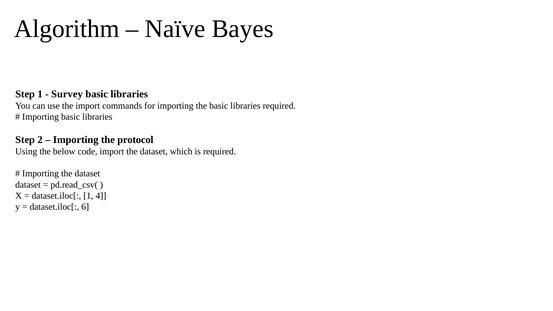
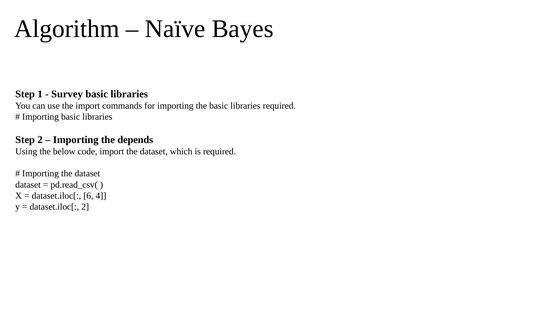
protocol: protocol -> depends (135, 140)
dataset.iloc[ 1: 1 -> 6 (88, 196)
dataset.iloc[ 6: 6 -> 2 (85, 207)
